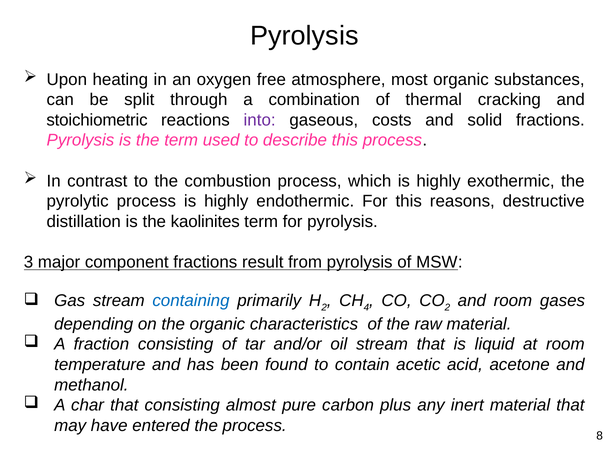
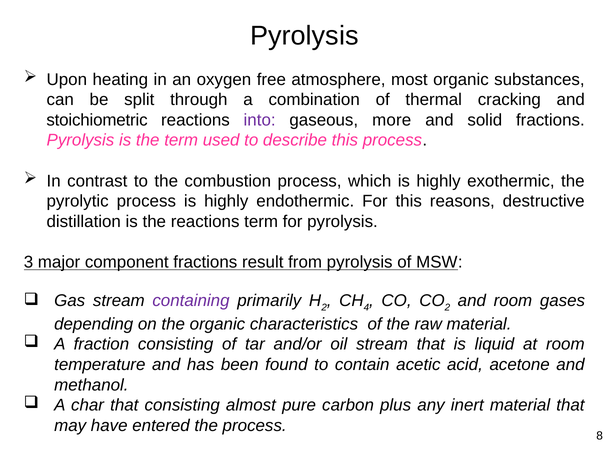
costs: costs -> more (392, 120)
the kaolinites: kaolinites -> reactions (205, 222)
containing colour: blue -> purple (191, 301)
